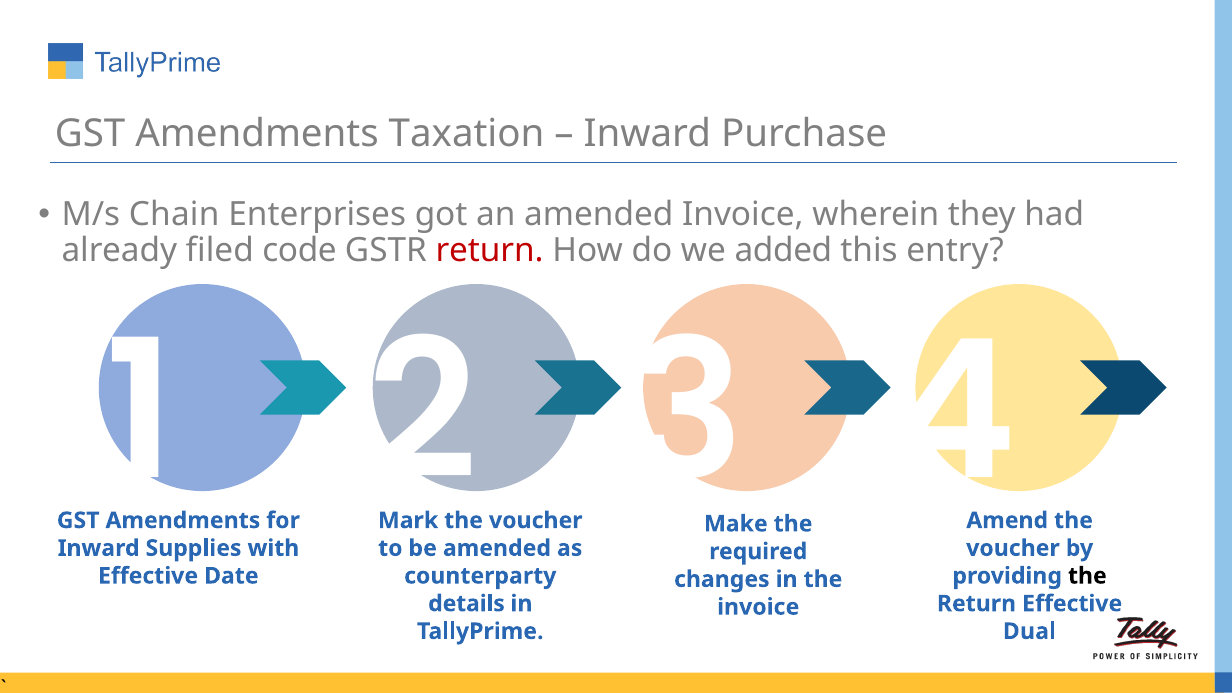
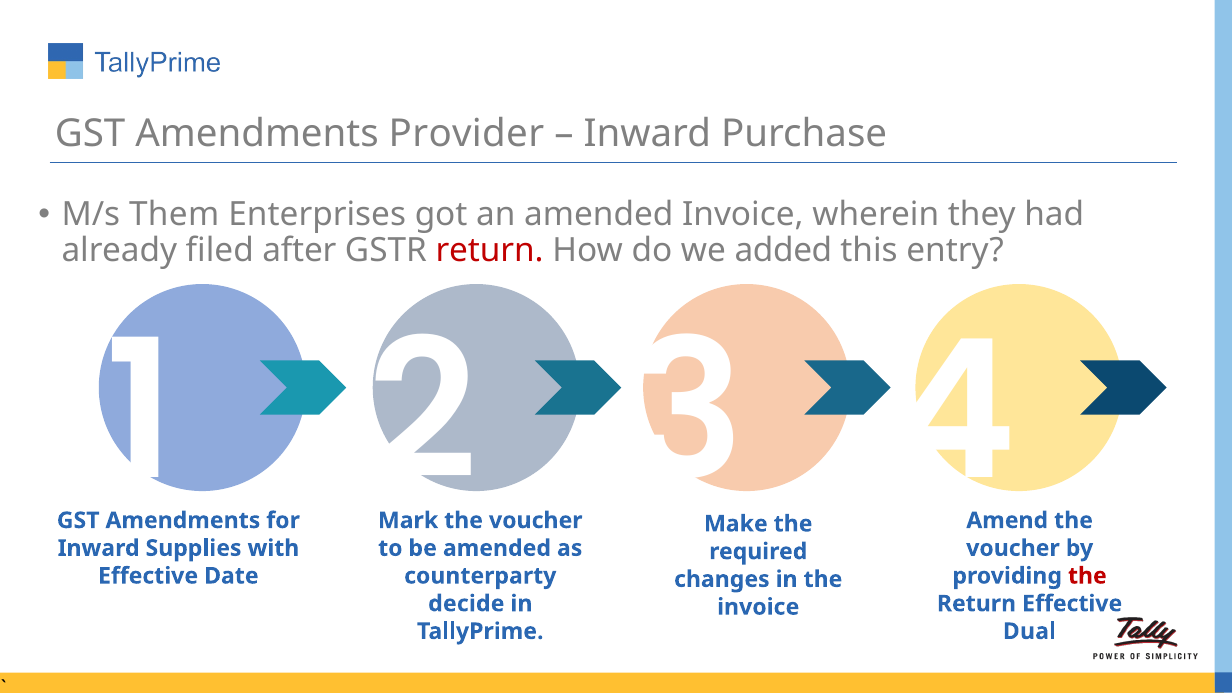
Taxation: Taxation -> Provider (466, 134)
Chain: Chain -> Them (174, 215)
code: code -> after (299, 251)
the colour: black -> red (1087, 576)
details: details -> decide (466, 604)
